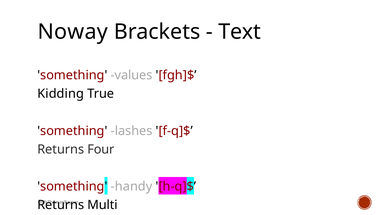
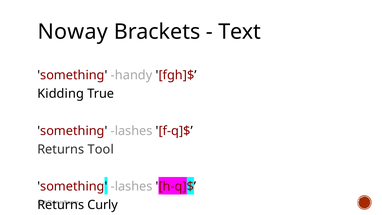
values: values -> handy (132, 75)
Four: Four -> Tool (101, 149)
handy: handy -> lashes (132, 186)
Multi: Multi -> Curly (103, 205)
